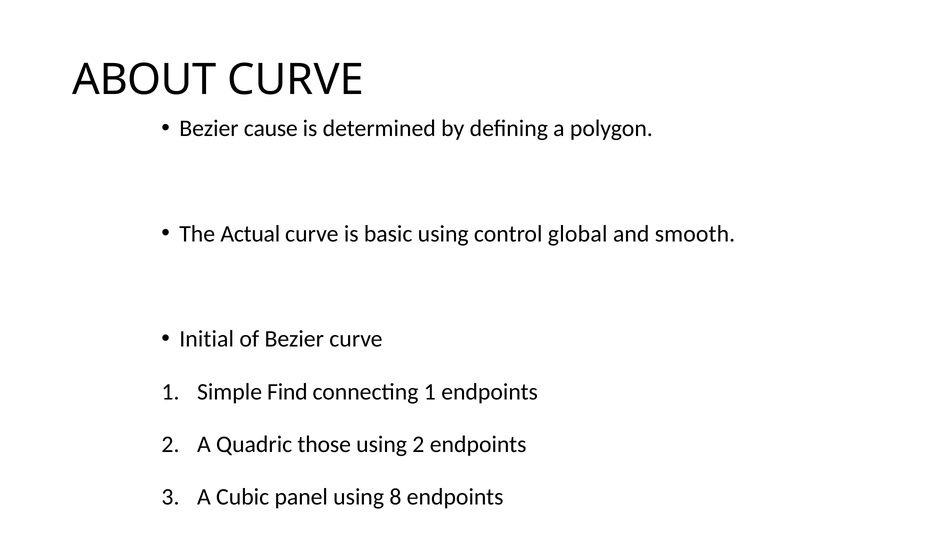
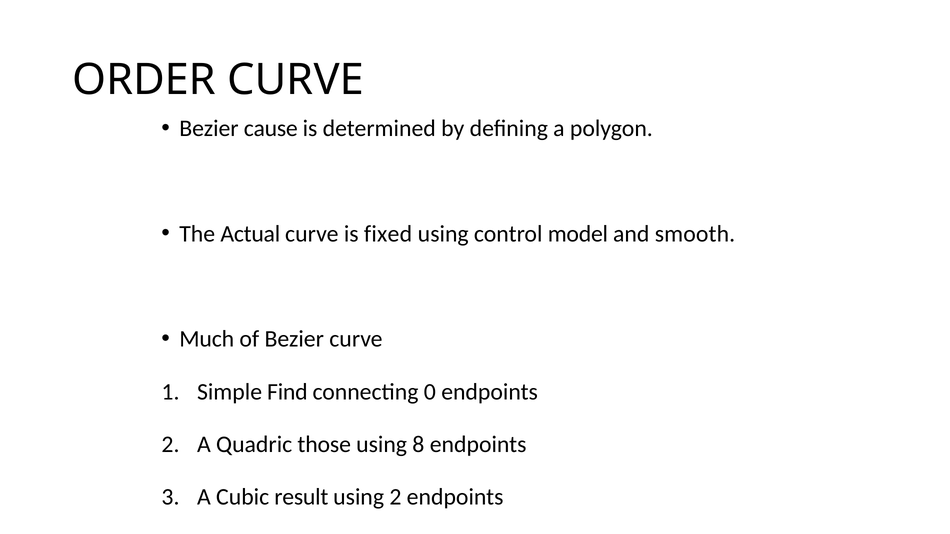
ABOUT: ABOUT -> ORDER (144, 80)
basic: basic -> fixed (388, 234)
global: global -> model (578, 234)
Initial: Initial -> Much (207, 339)
connecting 1: 1 -> 0 (430, 392)
using 2: 2 -> 8 (418, 445)
panel: panel -> result (301, 497)
using 8: 8 -> 2 (395, 497)
